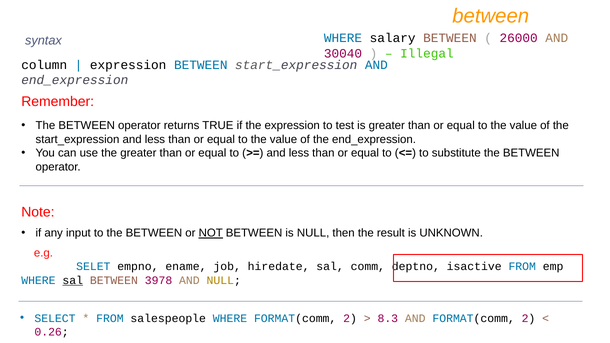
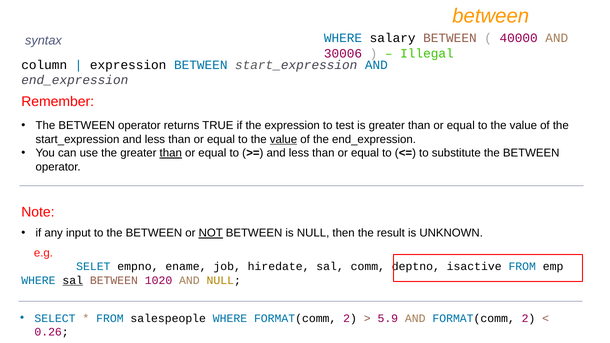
26000: 26000 -> 40000 (519, 38)
30040: 30040 -> 30006 (343, 53)
value underline: none -> present (284, 139)
than underline: none -> present (171, 153)
3978: 3978 -> 1020 (159, 280)
8.3: 8.3 -> 5.9 (388, 318)
